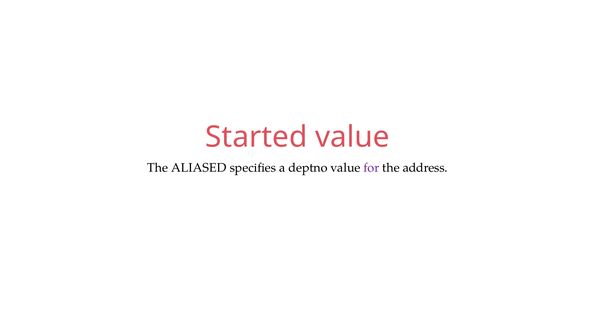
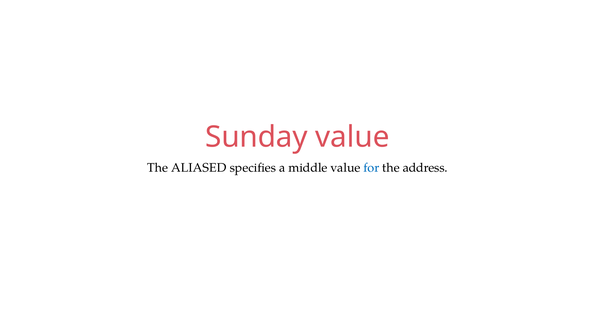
Started: Started -> Sunday (256, 137)
deptno: deptno -> middle (308, 168)
for colour: purple -> blue (371, 168)
